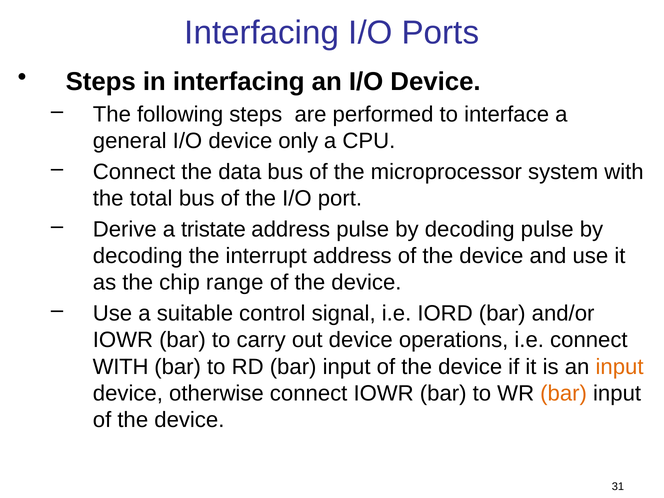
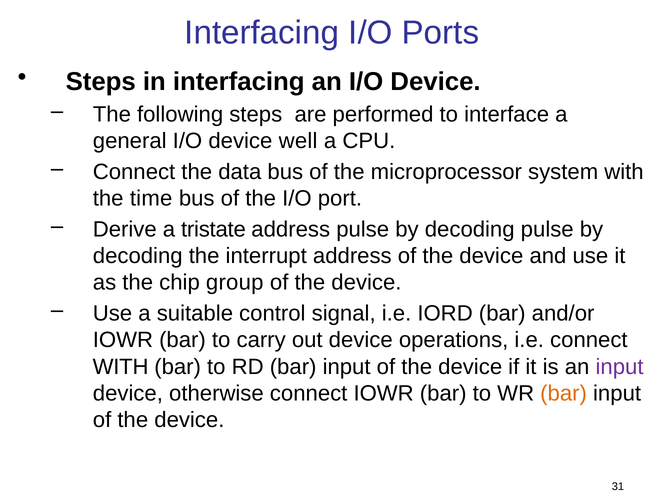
only: only -> well (298, 141)
total: total -> time (151, 199)
range: range -> group (235, 283)
input colour: orange -> purple (620, 367)
